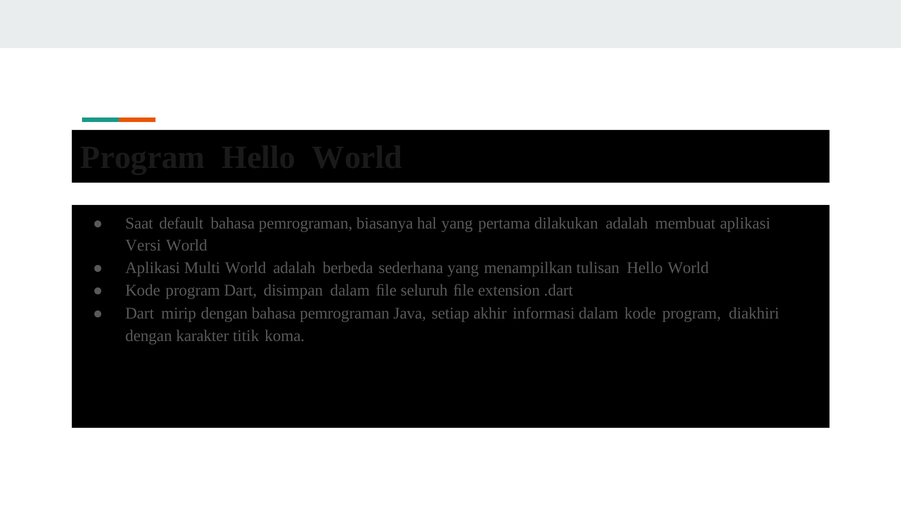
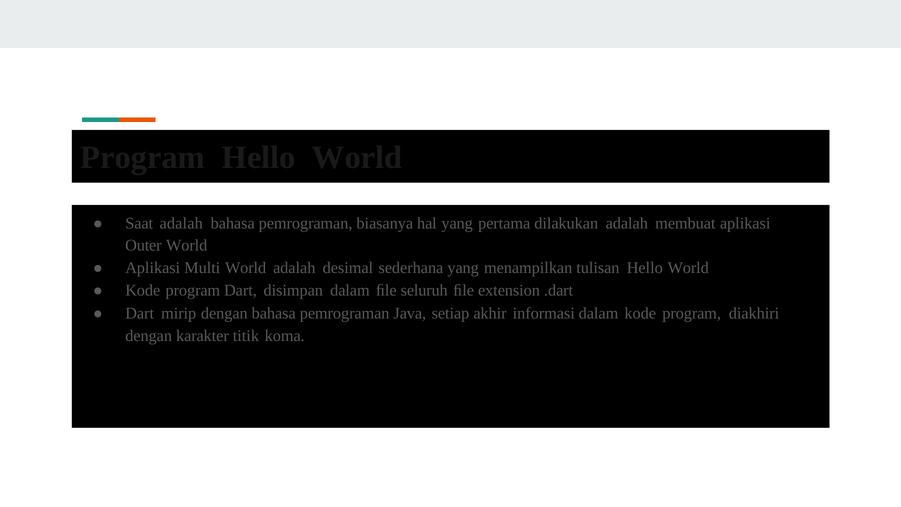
Saat default: default -> adalah (181, 223)
Versi: Versi -> Outer (143, 245)
berbeda: berbeda -> desimal (348, 268)
